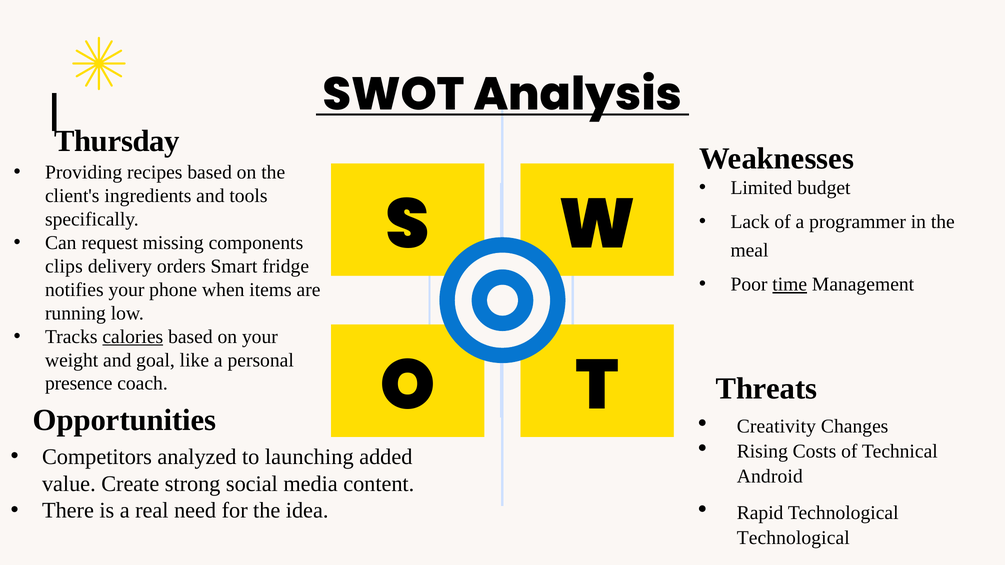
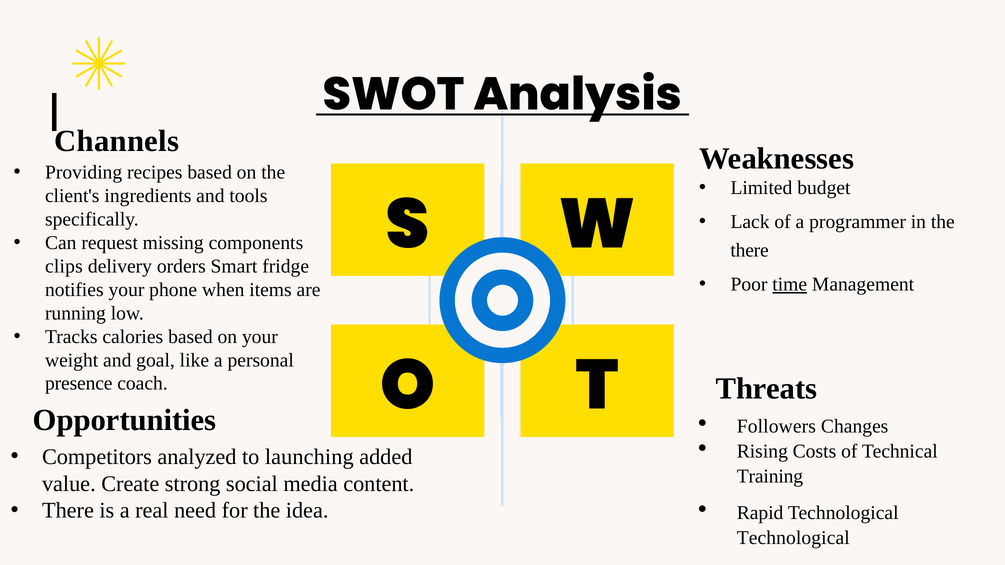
Thursday: Thursday -> Channels (117, 141)
meal: meal -> there (750, 250)
calories underline: present -> none (133, 337)
Creativity: Creativity -> Followers (776, 427)
Android: Android -> Training (770, 477)
